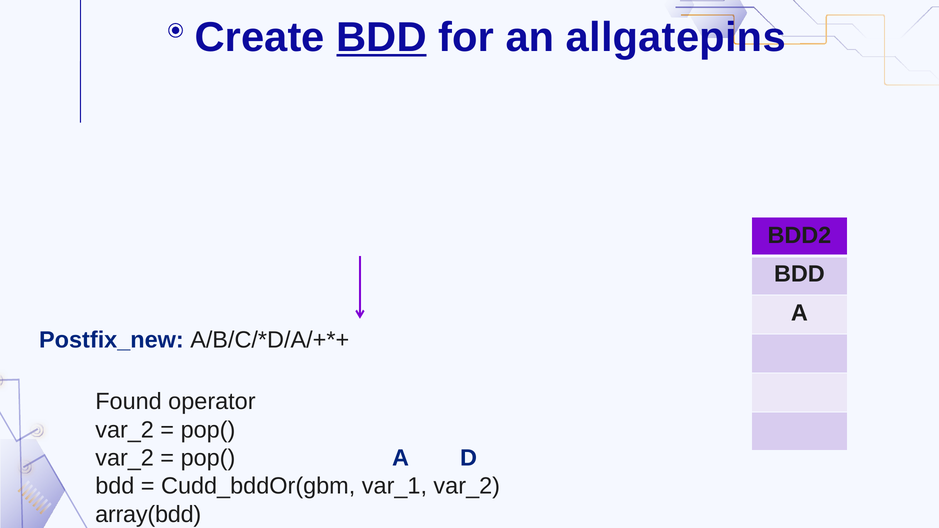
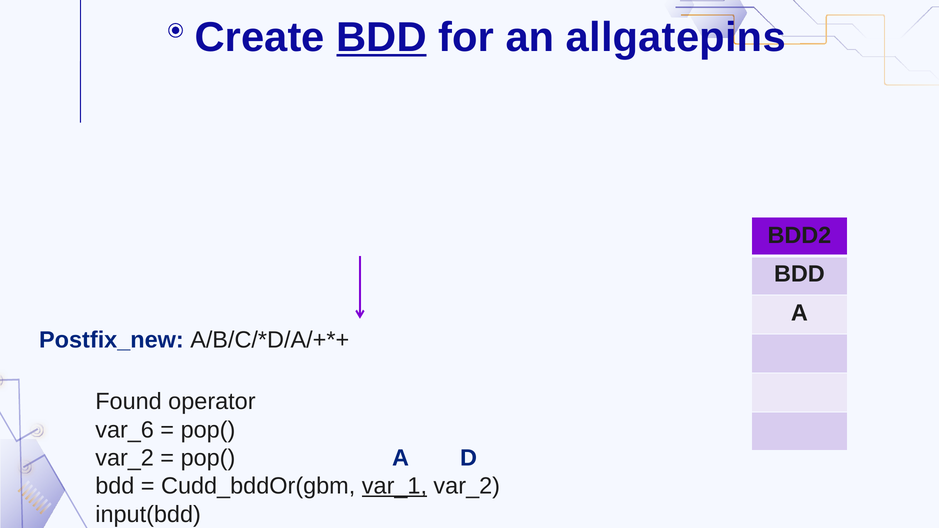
var_2: var_2 -> var_6 (125, 430)
var_1 underline: none -> present (394, 486)
array(bdd: array(bdd -> input(bdd (148, 514)
